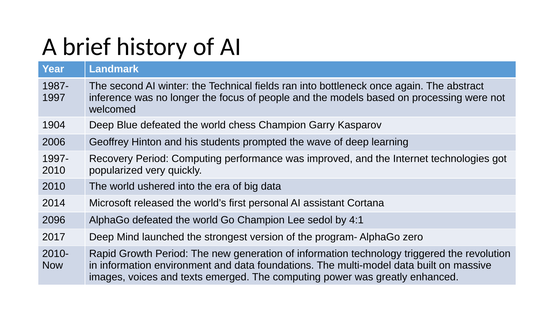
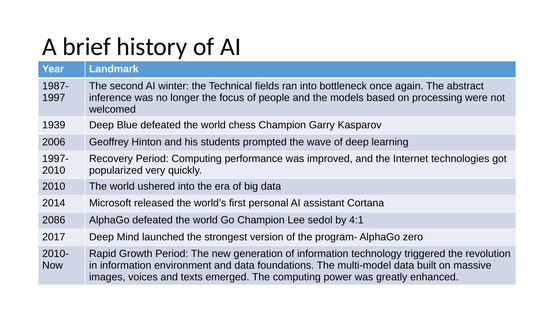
1904: 1904 -> 1939 (54, 125)
2096: 2096 -> 2086 (54, 220)
